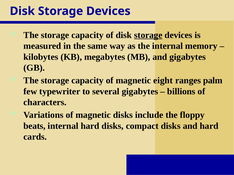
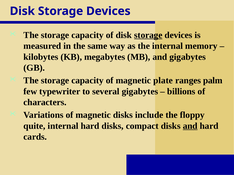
eight: eight -> plate (163, 81)
beats: beats -> quite (34, 126)
and underline: none -> present (190, 126)
